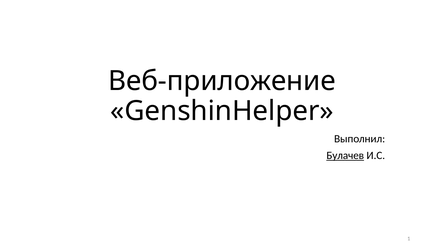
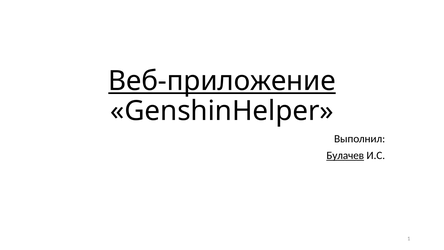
Веб-приложение underline: none -> present (222, 81)
